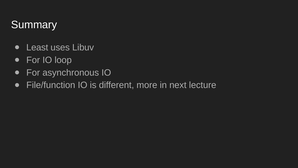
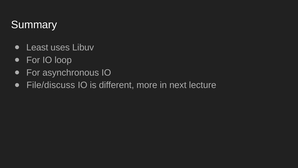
File/function: File/function -> File/discuss (51, 85)
